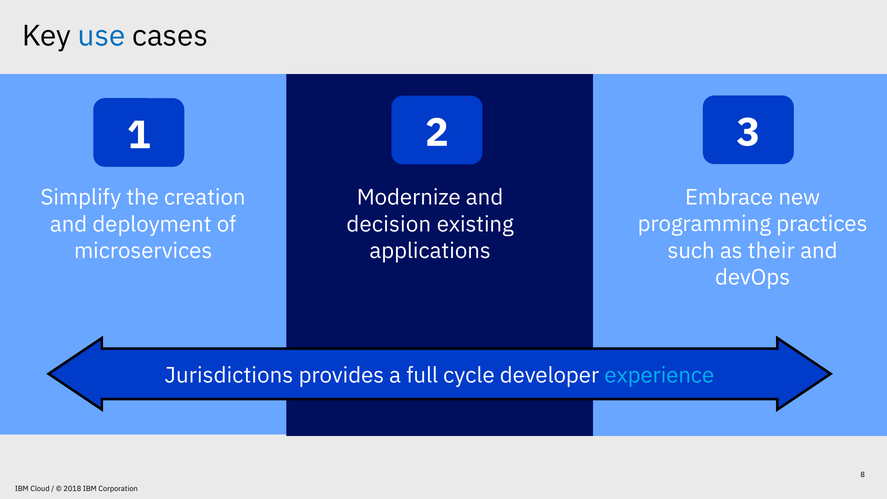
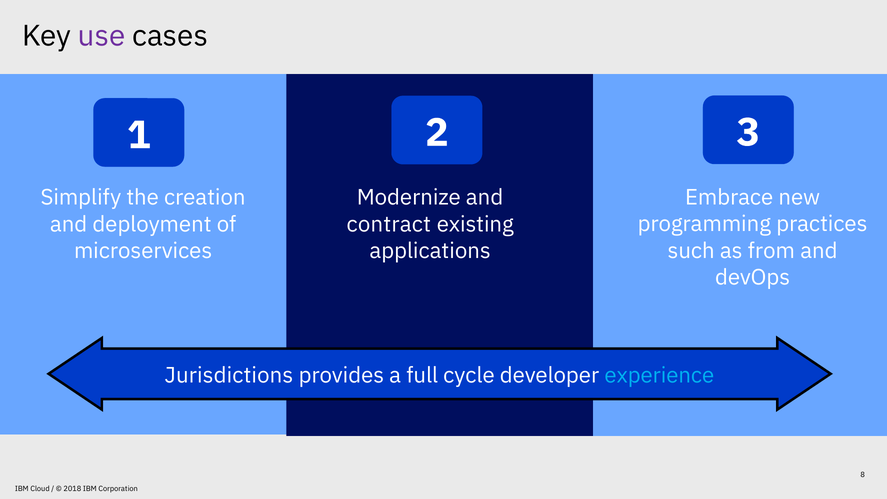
use colour: blue -> purple (102, 36)
decision: decision -> contract (389, 224)
their: their -> from (771, 251)
